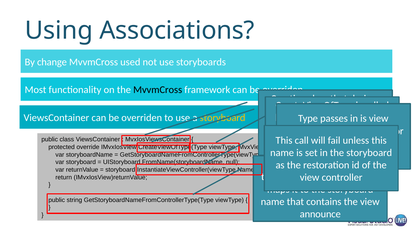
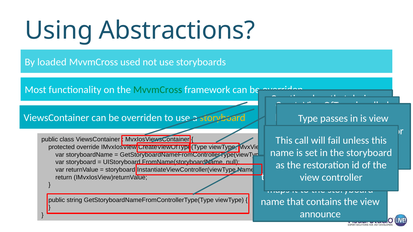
Associations: Associations -> Abstractions (177, 30)
By change: change -> loaded (52, 62)
MvvmCross colour: black -> green (158, 90)
